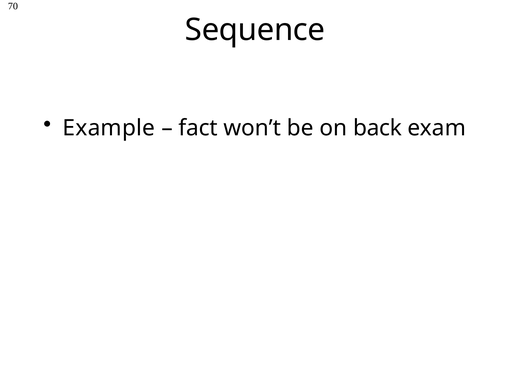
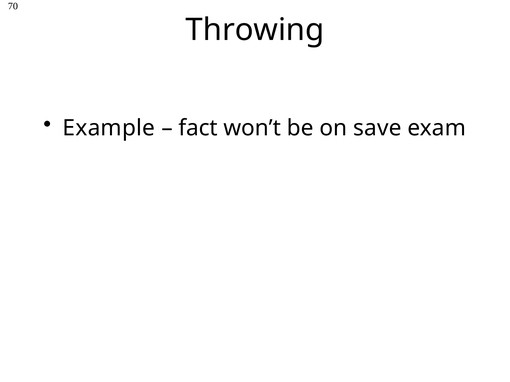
Sequence: Sequence -> Throwing (255, 30)
back: back -> save (377, 128)
